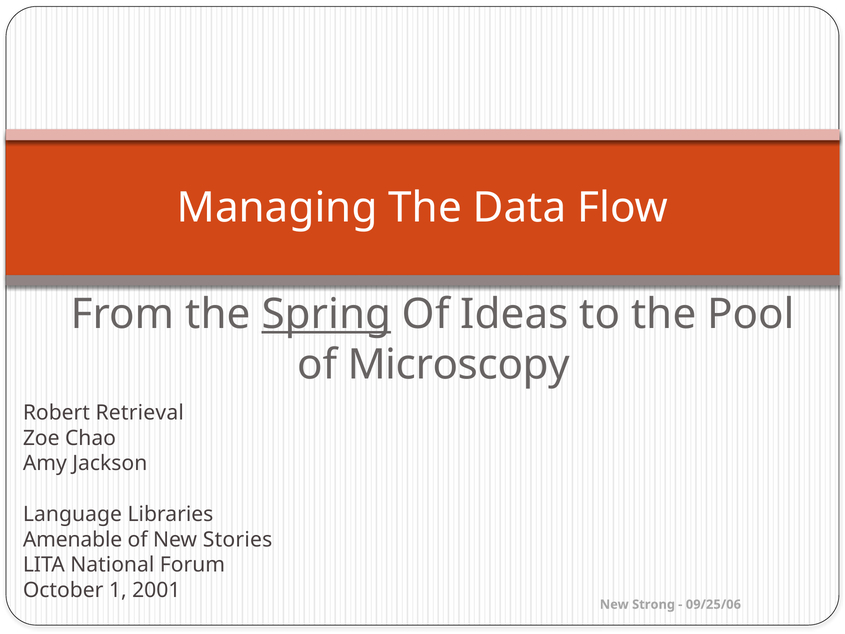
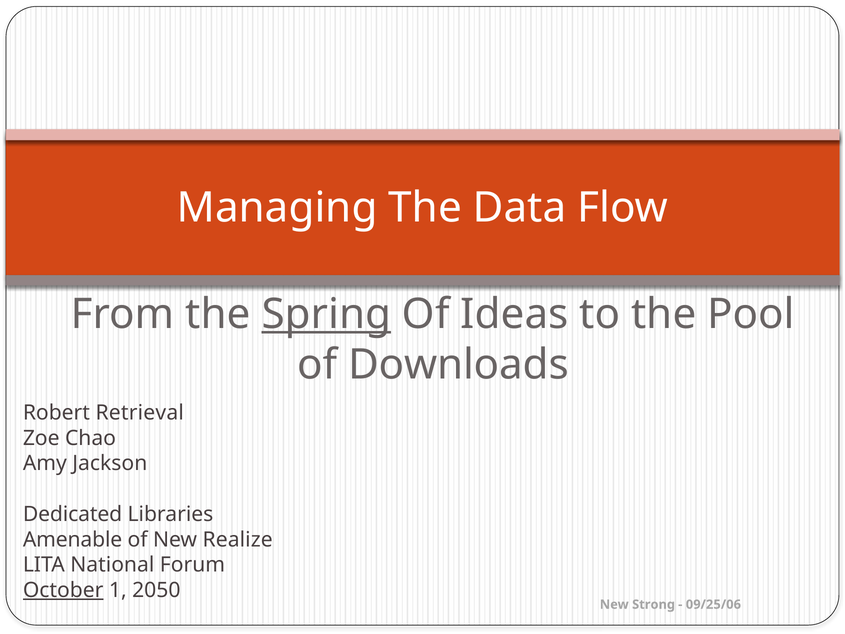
Microscopy: Microscopy -> Downloads (459, 365)
Language: Language -> Dedicated (73, 514)
Stories: Stories -> Realize (238, 539)
October underline: none -> present (63, 590)
2001: 2001 -> 2050 (156, 590)
